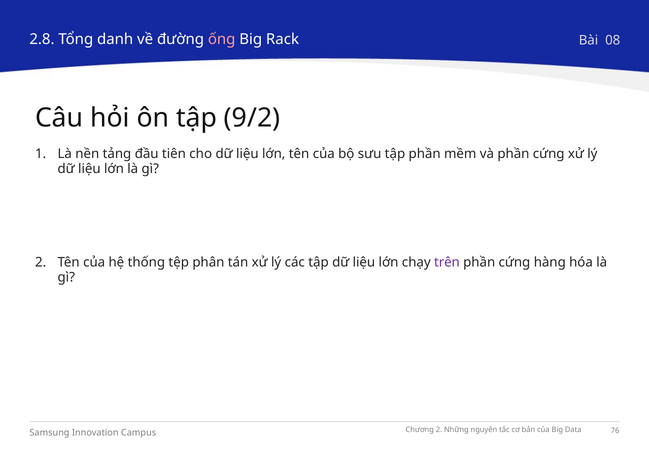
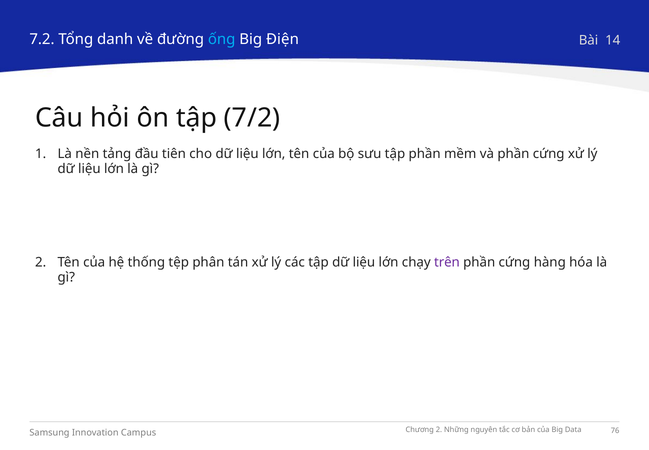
2.8: 2.8 -> 7.2 (42, 39)
ống colour: pink -> light blue (222, 39)
Rack: Rack -> Điện (282, 39)
08: 08 -> 14 (613, 40)
9/2: 9/2 -> 7/2 (252, 118)
